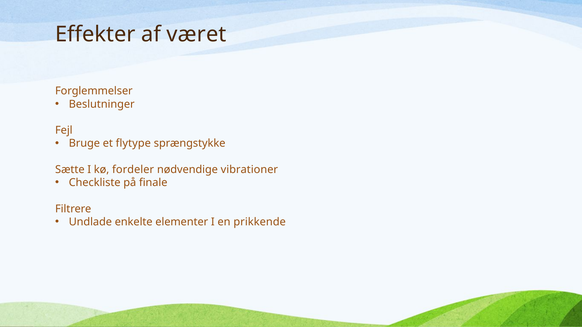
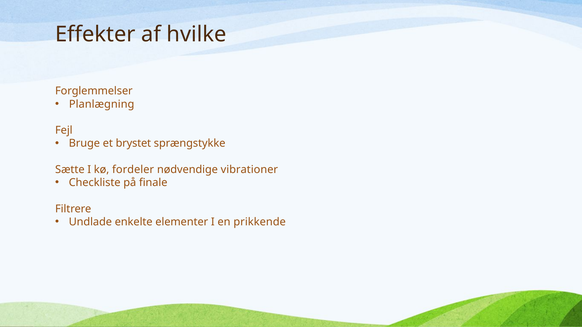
været: været -> hvilke (197, 34)
Beslutninger: Beslutninger -> Planlægning (102, 104)
flytype: flytype -> brystet (133, 144)
